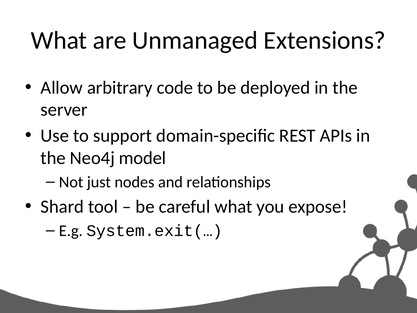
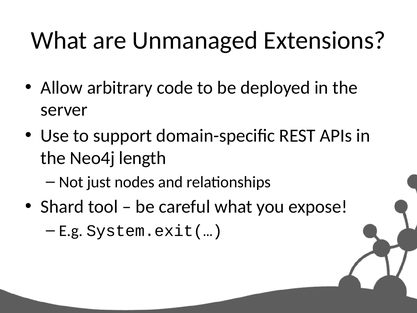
model: model -> length (143, 158)
